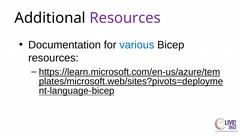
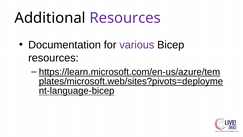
various colour: blue -> purple (137, 45)
